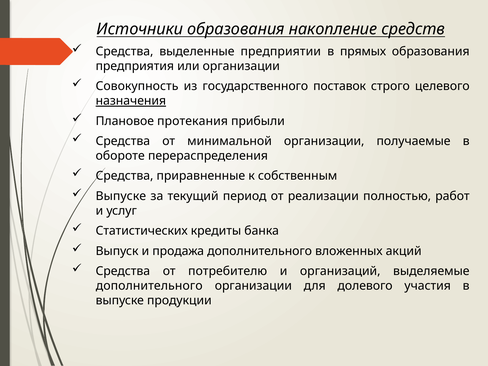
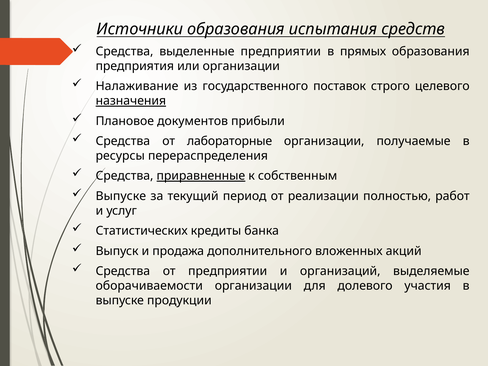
накопление: накопление -> испытания (333, 29)
Совокупность: Совокупность -> Налаживание (137, 86)
протекания: протекания -> документов (193, 121)
минимальной: минимальной -> лабораторные (230, 141)
обороте: обороте -> ресурсы (120, 156)
приравненные underline: none -> present (201, 176)
от потребителю: потребителю -> предприятии (228, 271)
дополнительного: дополнительного -> оборачиваемости (149, 286)
